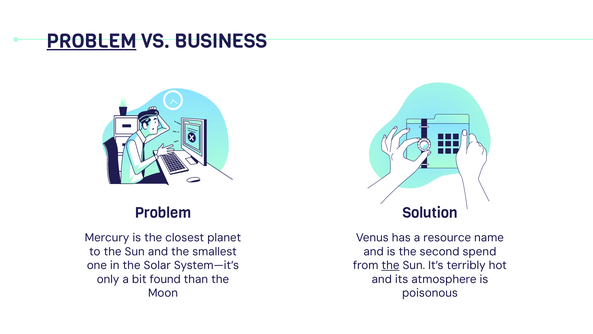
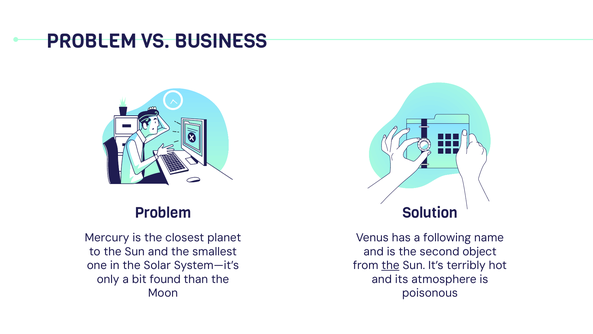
PROBLEM underline: present -> none (92, 41)
resource: resource -> following (447, 237)
spend: spend -> object (480, 251)
